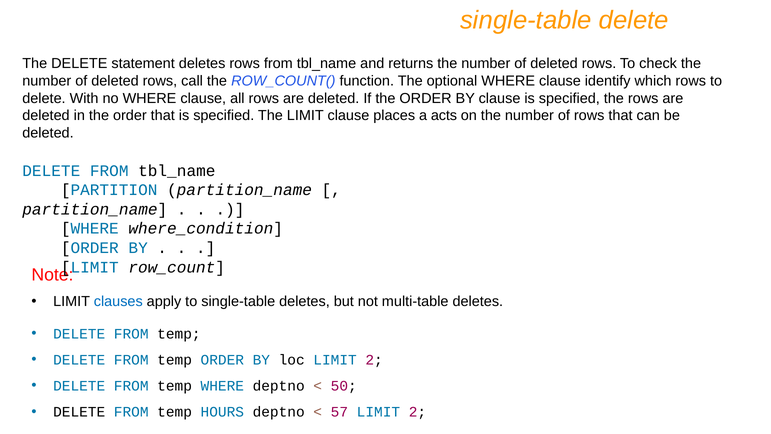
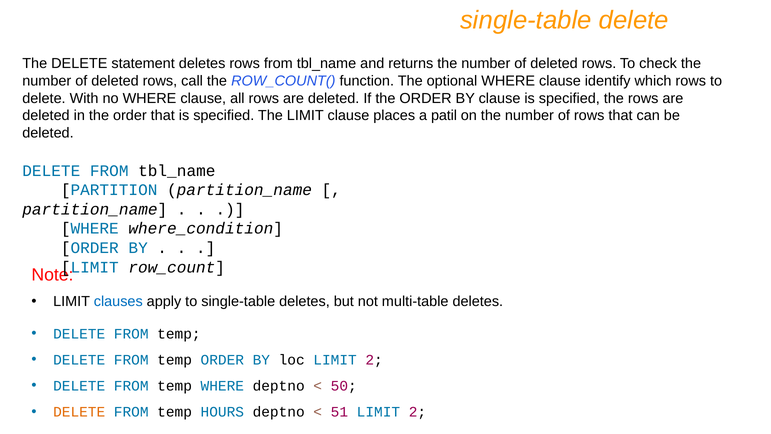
acts: acts -> patil (444, 116)
DELETE colour: black -> orange (79, 412)
57: 57 -> 51 (339, 412)
